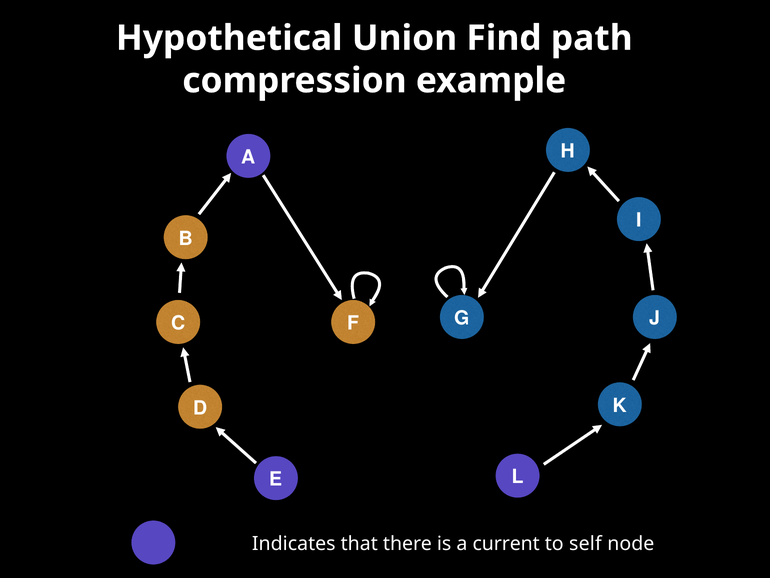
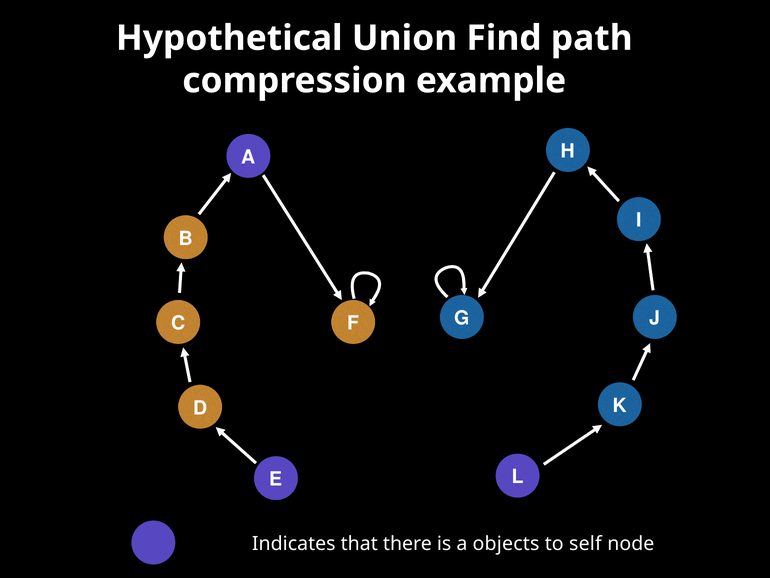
current: current -> objects (506, 543)
